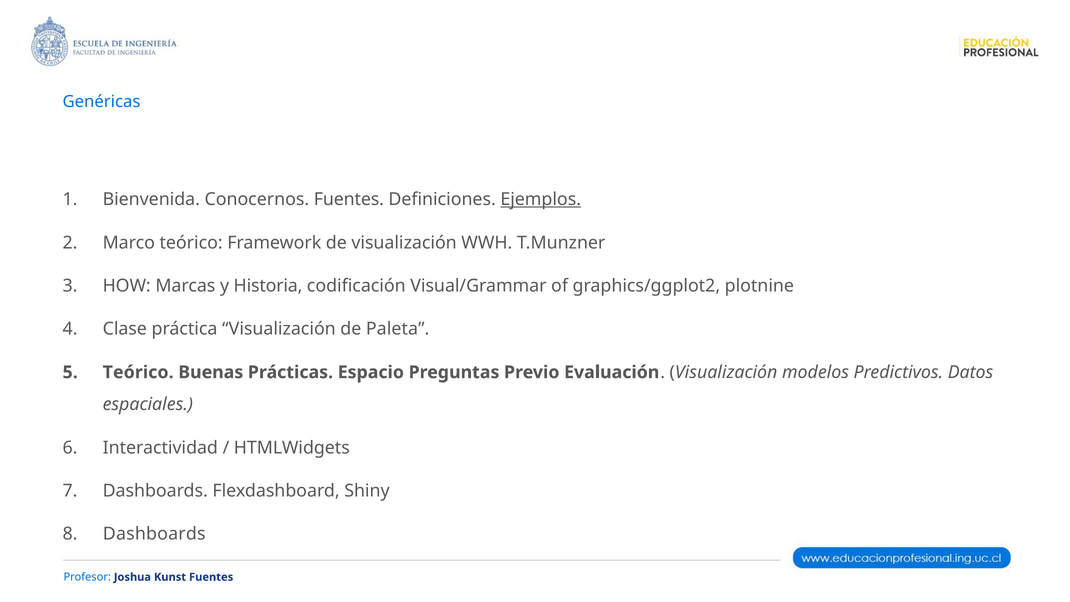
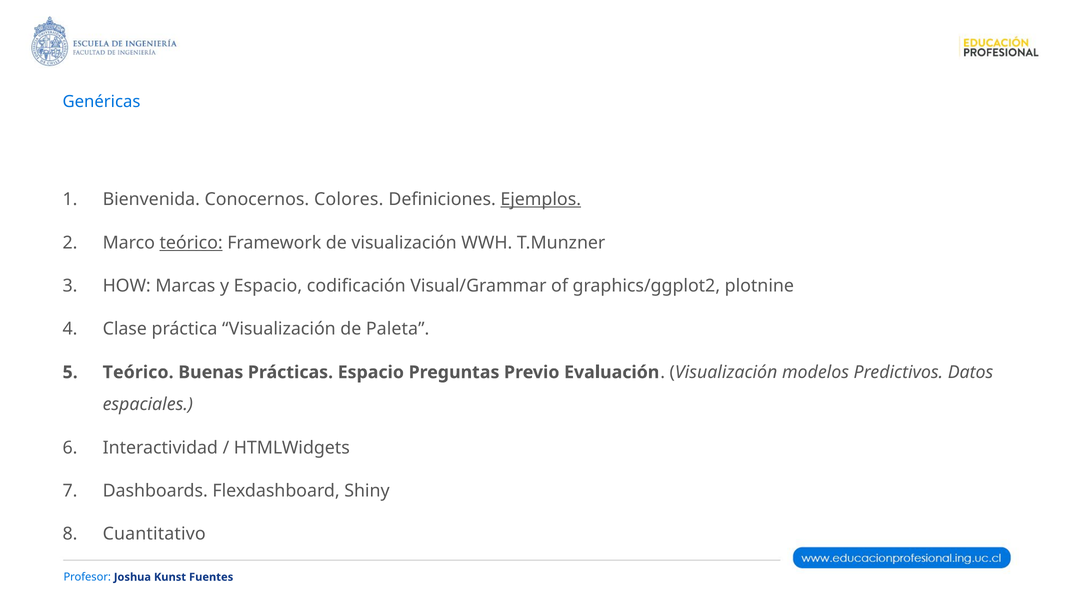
Conocernos Fuentes: Fuentes -> Colores (349, 199)
teórico underline: none -> present (191, 243)
y Historia: Historia -> Espacio (268, 286)
Dashboards: Dashboards -> Cuantitativo (154, 534)
